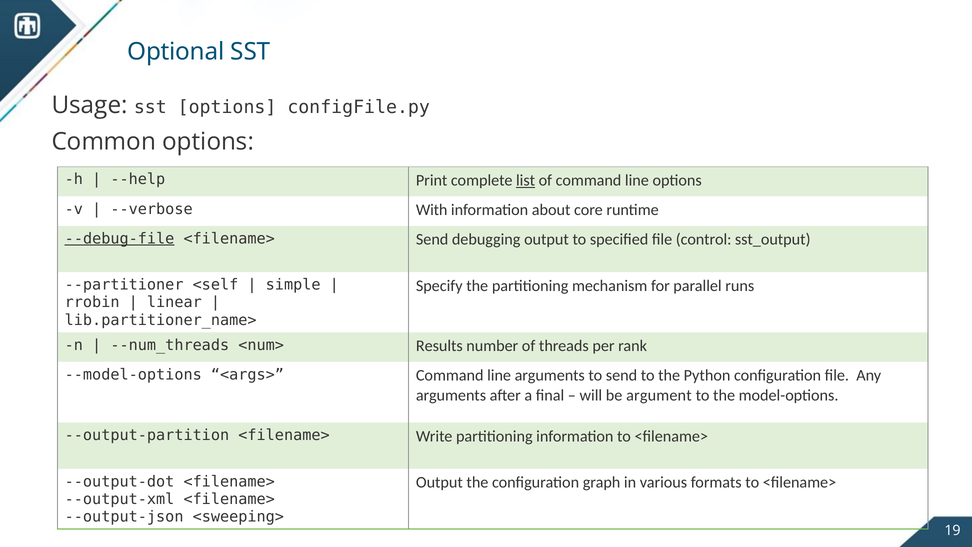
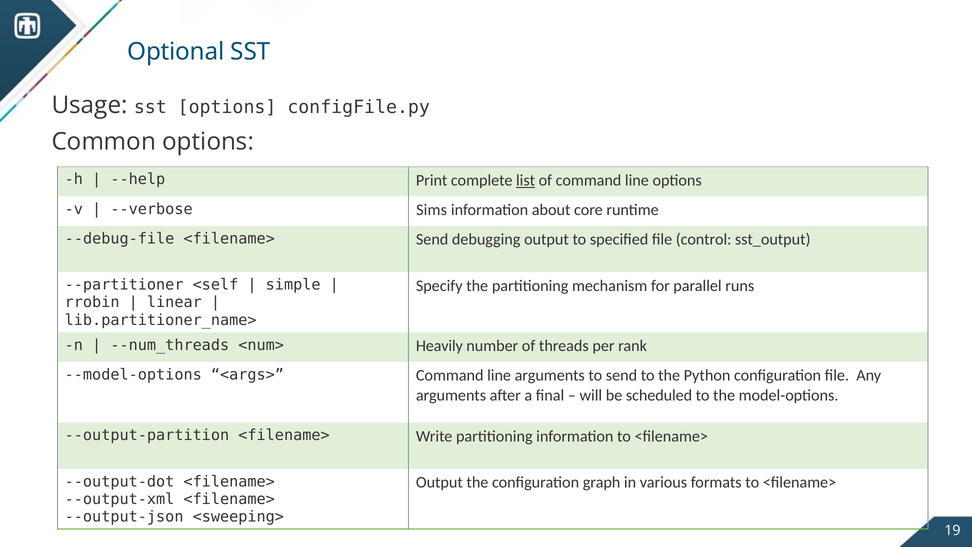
With: With -> Sims (432, 210)
--debug-file underline: present -> none (120, 239)
Results: Results -> Heavily (439, 346)
argument: argument -> scheduled (659, 395)
